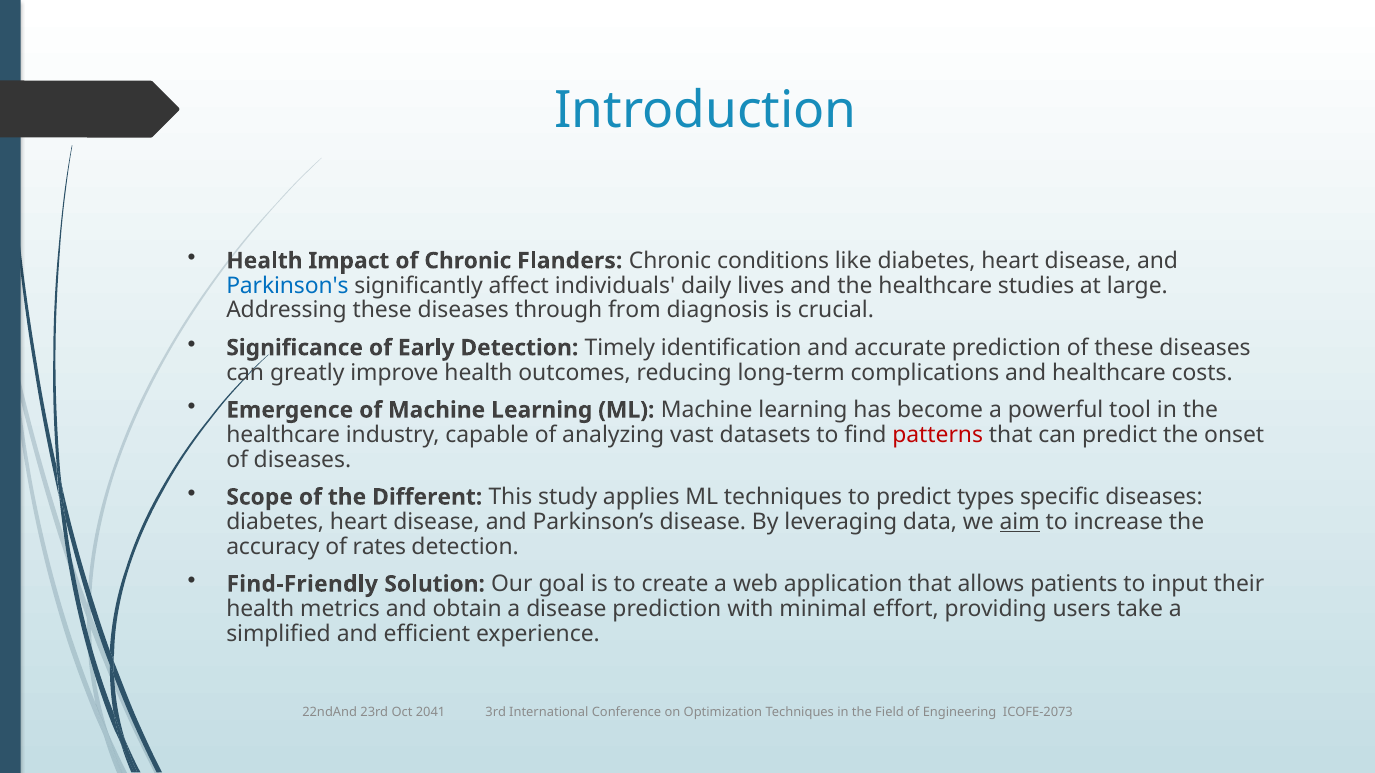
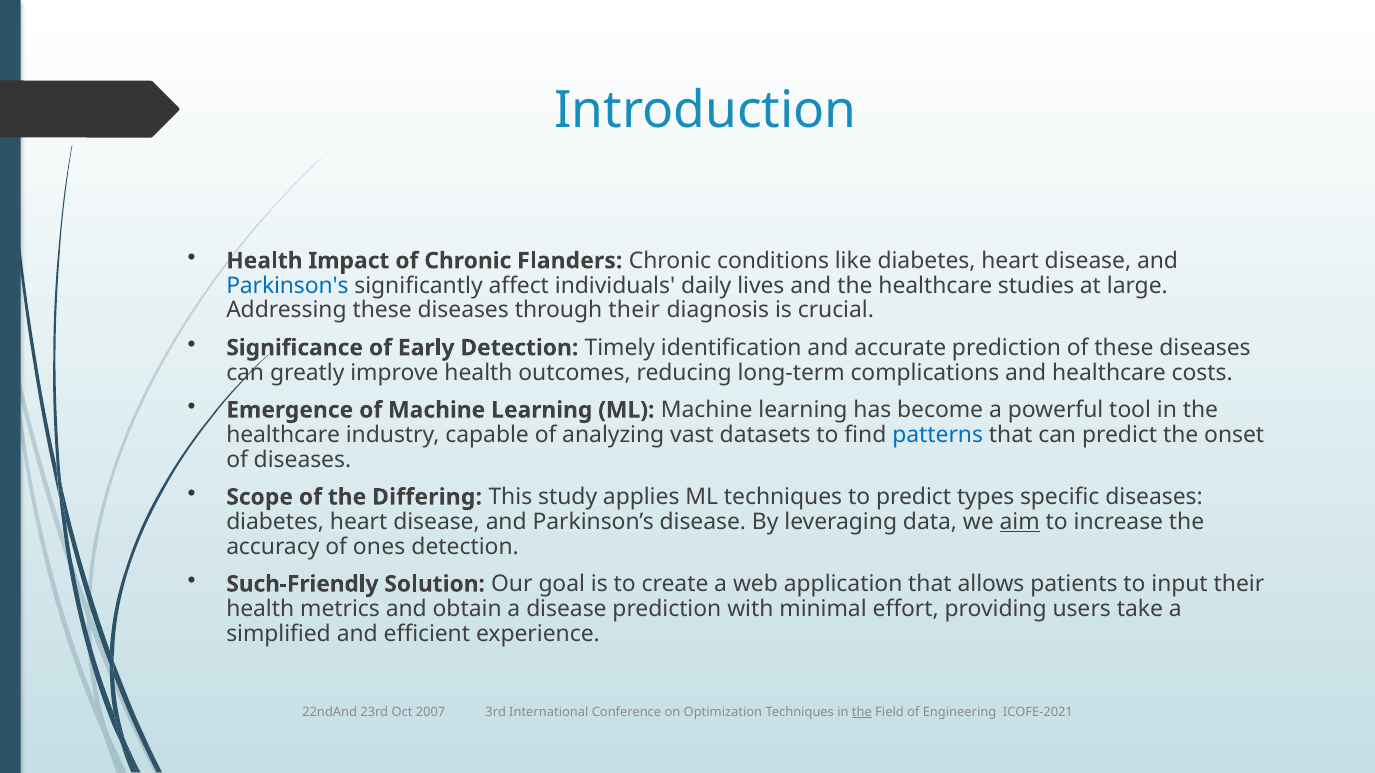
through from: from -> their (634, 310)
patterns colour: red -> blue (938, 435)
Different: Different -> Differing (427, 497)
rates: rates -> ones (379, 547)
Find-Friendly: Find-Friendly -> Such-Friendly (302, 584)
2041: 2041 -> 2007 (431, 712)
the underline: none -> present (862, 712)
ICOFE-2073: ICOFE-2073 -> ICOFE-2021 (1038, 712)
